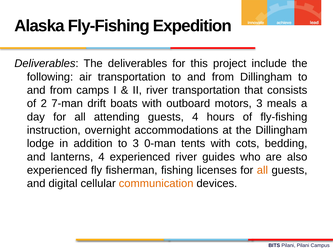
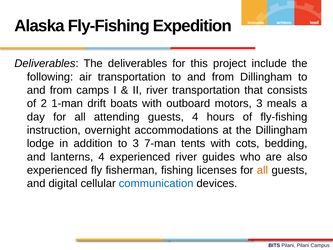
7-man: 7-man -> 1-man (67, 103)
0-man: 0-man -> 7-man (160, 143)
communication colour: orange -> blue (156, 183)
